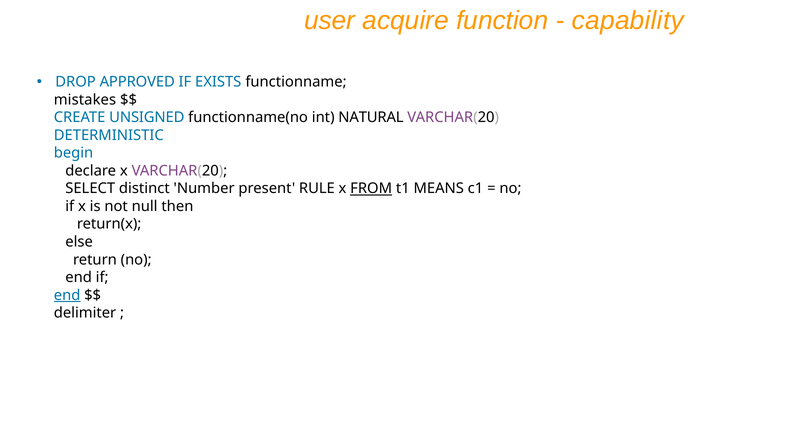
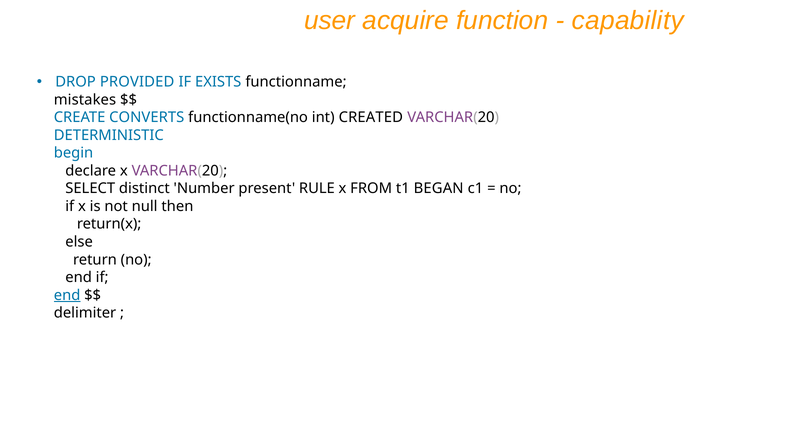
APPROVED: APPROVED -> PROVIDED (137, 82)
UNSIGNED: UNSIGNED -> CONVERTS (147, 117)
NATURAL: NATURAL -> CREATED (371, 117)
FROM underline: present -> none (371, 189)
MEANS: MEANS -> BEGAN (439, 189)
